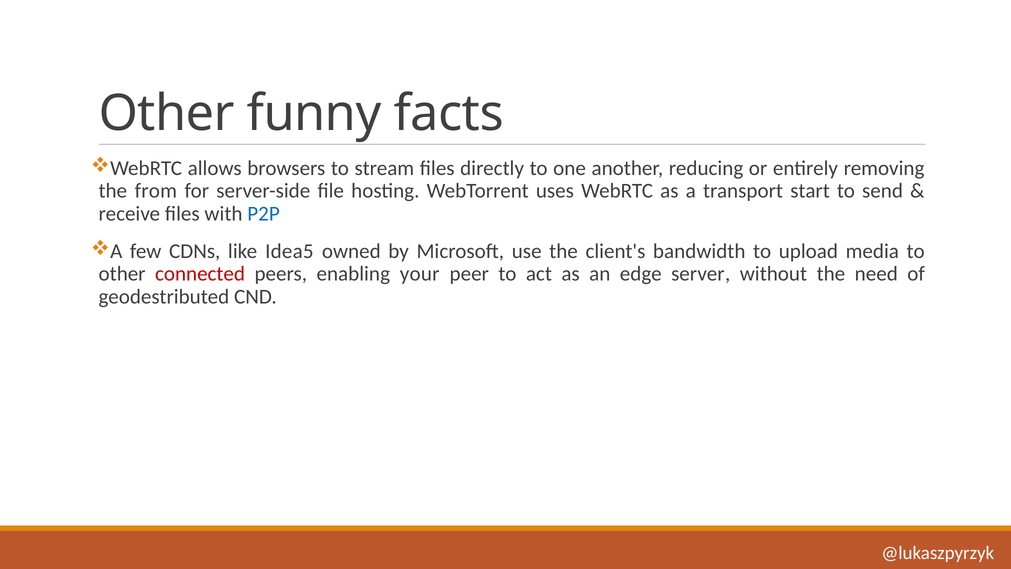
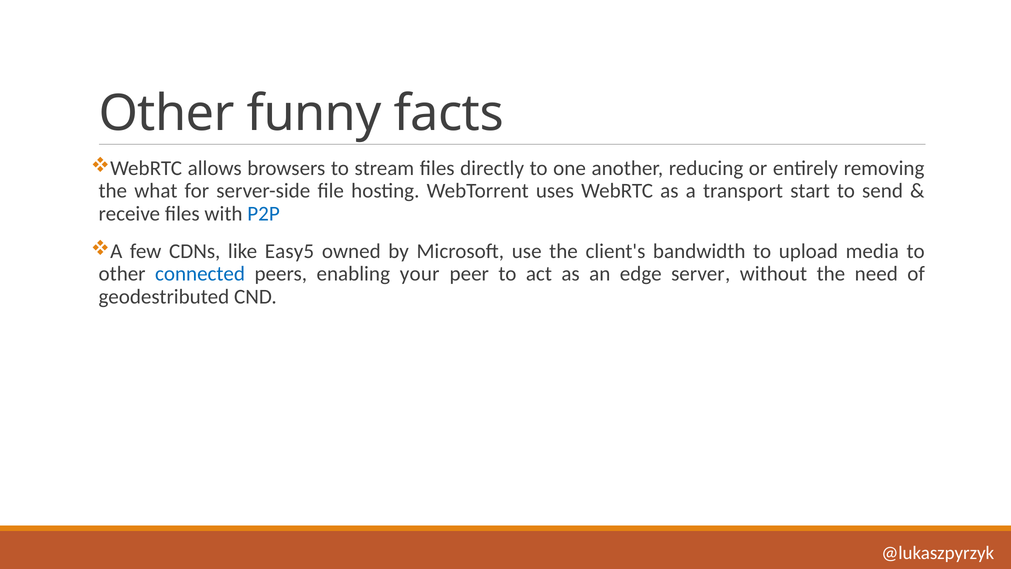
from: from -> what (156, 191)
Idea5: Idea5 -> Easy5 (289, 251)
connected colour: red -> blue (200, 274)
